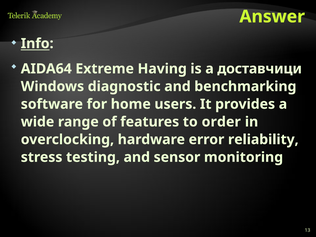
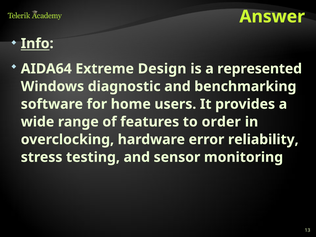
Having: Having -> Design (162, 69)
доставчици: доставчици -> represented (260, 69)
